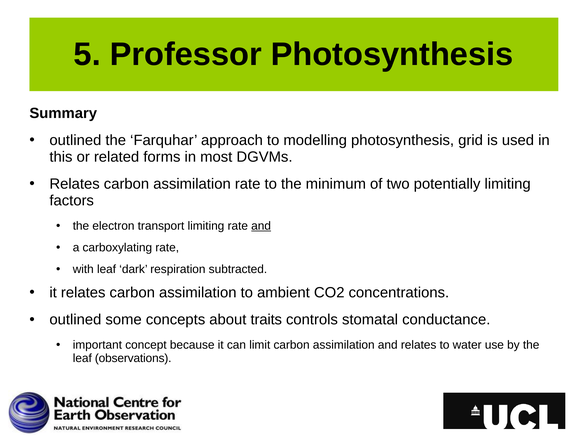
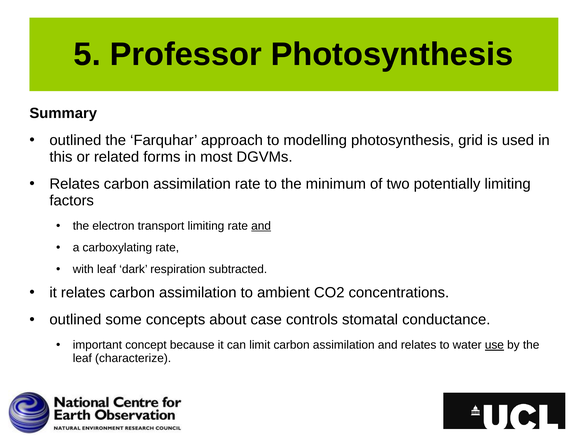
traits: traits -> case (266, 320)
use underline: none -> present (494, 345)
observations: observations -> characterize (133, 358)
